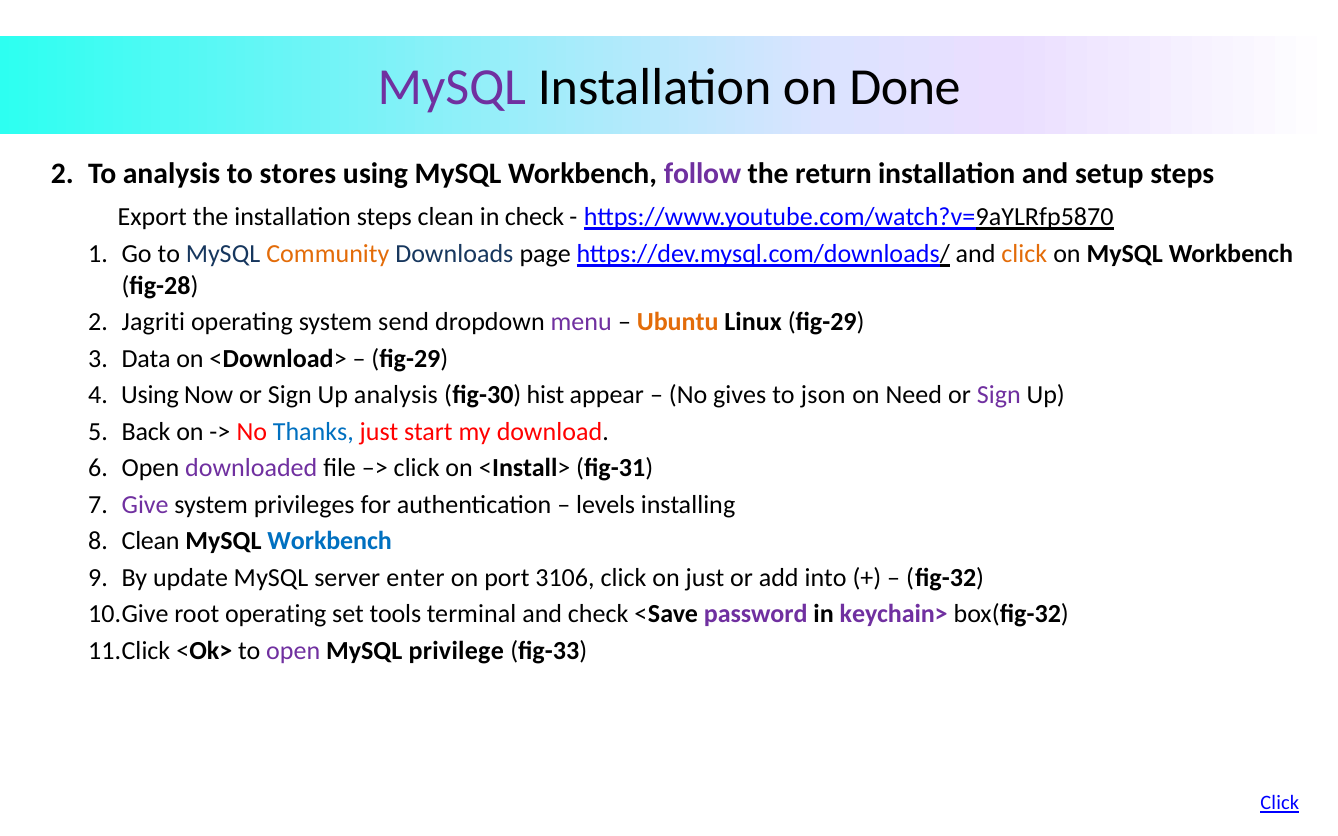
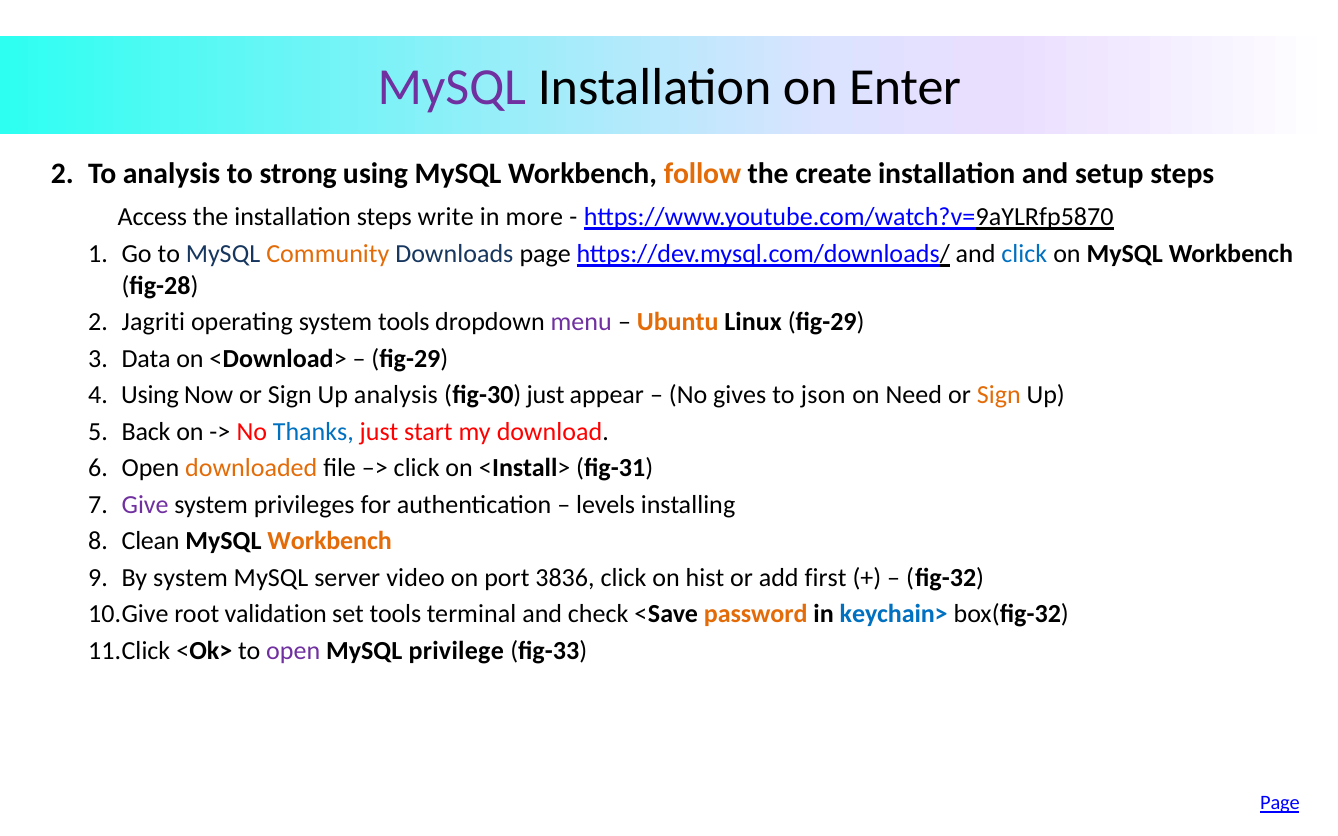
Done: Done -> Enter (905, 87)
stores: stores -> strong (298, 174)
follow colour: purple -> orange (702, 174)
return: return -> create (834, 174)
Export: Export -> Access (152, 217)
steps clean: clean -> write (446, 217)
in check: check -> more (534, 217)
click colour: orange -> blue (1024, 254)
system send: send -> tools (404, 322)
fig-30 hist: hist -> just (546, 395)
Sign colour: purple -> orange (999, 395)
downloaded colour: purple -> orange (251, 468)
Workbench colour: blue -> orange (330, 541)
By update: update -> system (190, 578)
enter: enter -> video (416, 578)
3106: 3106 -> 3836 (565, 578)
on just: just -> hist (705, 578)
into: into -> first (826, 578)
root operating: operating -> validation (276, 614)
password colour: purple -> orange (756, 614)
keychain> colour: purple -> blue (894, 614)
Click: Click -> Page (1280, 803)
